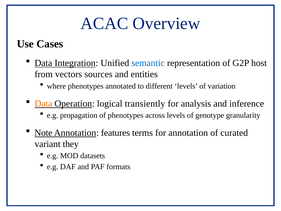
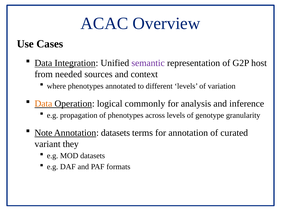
semantic colour: blue -> purple (148, 63)
vectors: vectors -> needed (69, 74)
entities: entities -> context (144, 74)
transiently: transiently -> commonly (145, 103)
Annotation features: features -> datasets (115, 133)
